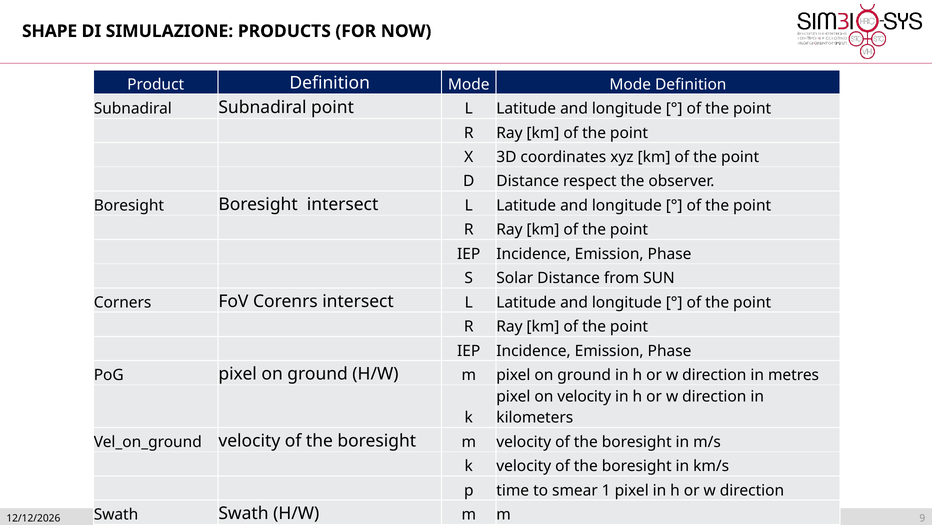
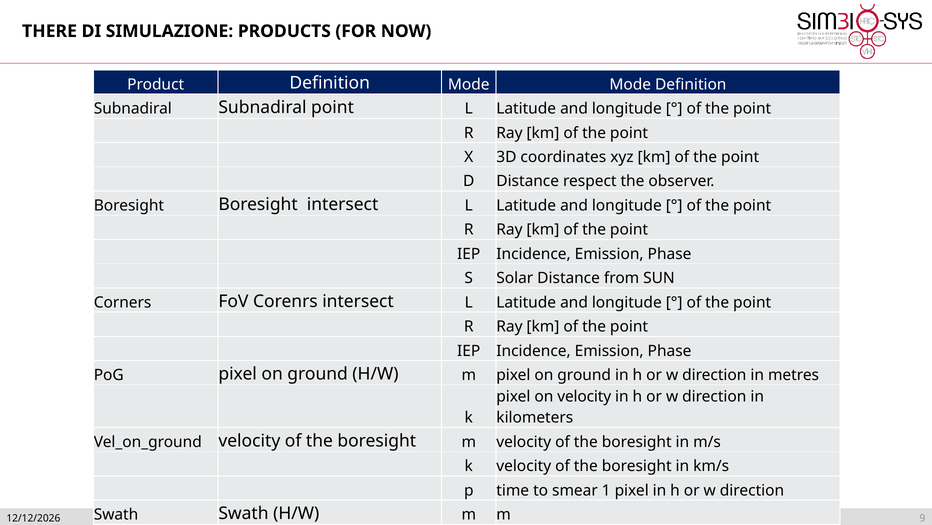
SHAPE: SHAPE -> THERE (49, 31)
